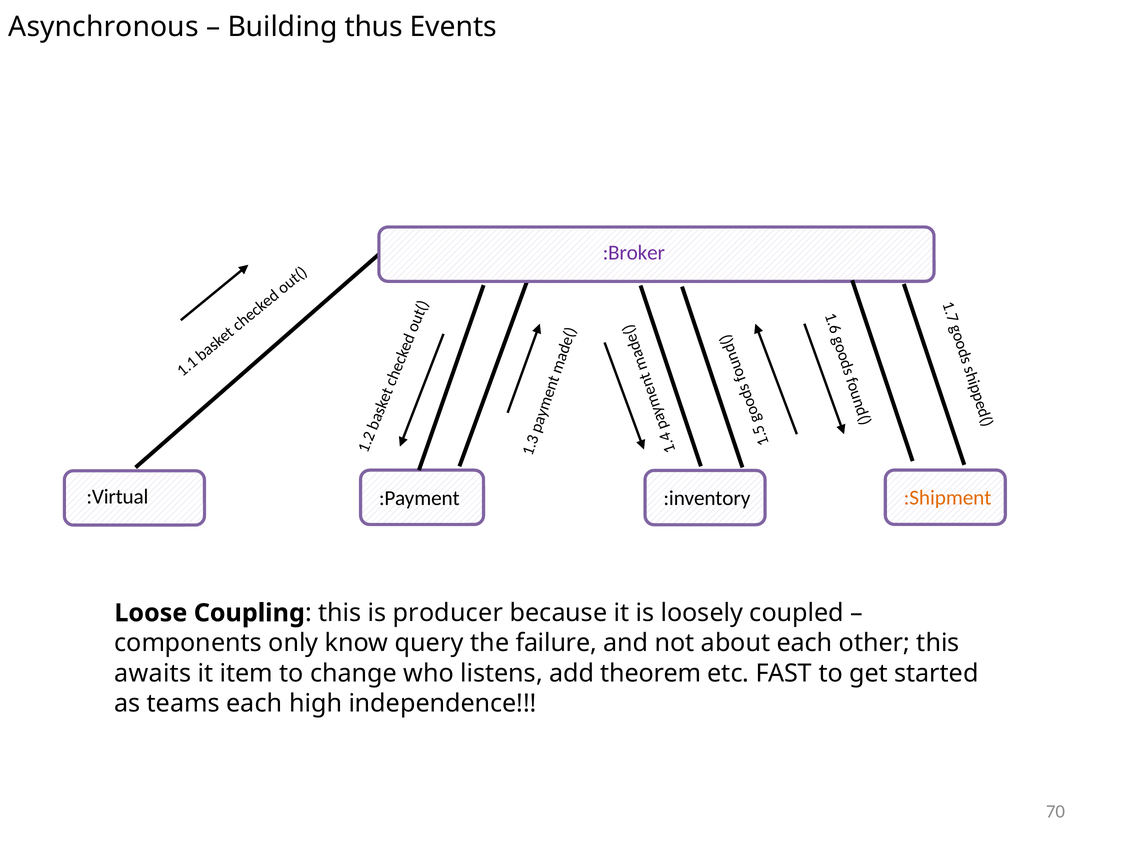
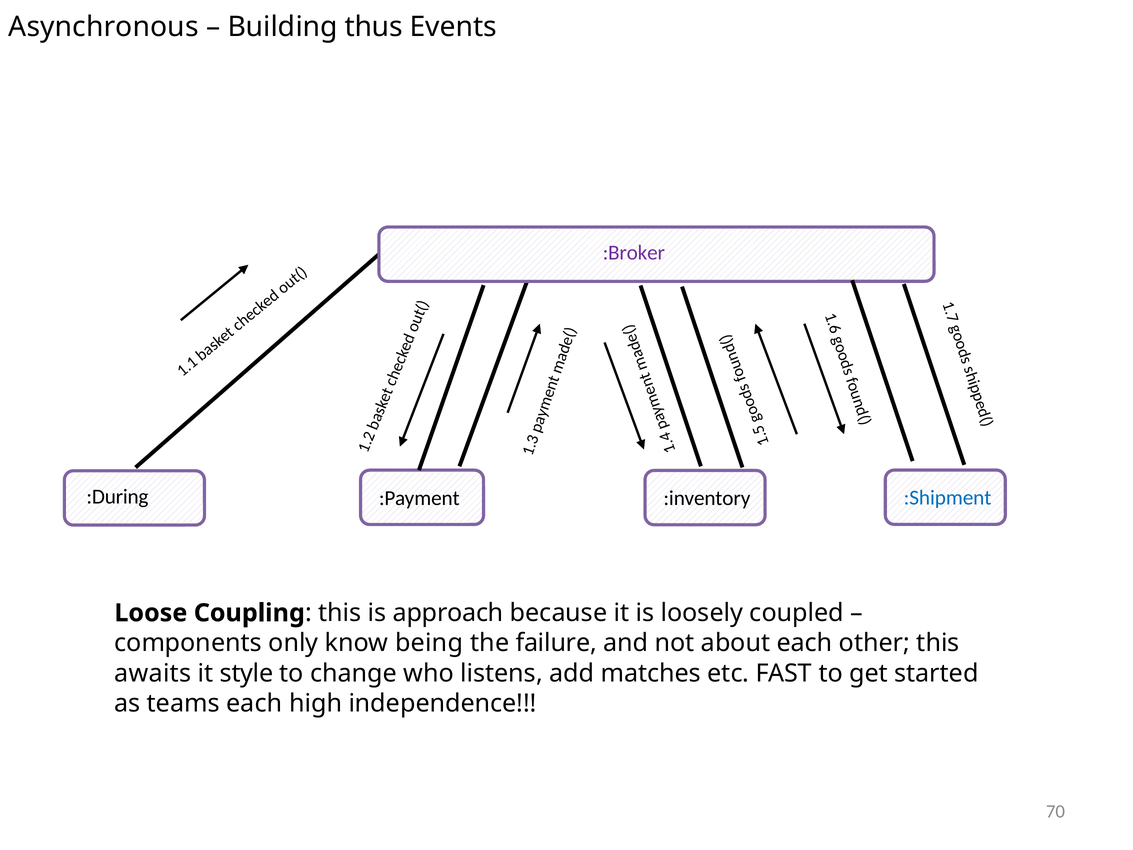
:Virtual: :Virtual -> :During (117, 496)
:Shipment colour: orange -> blue (948, 498)
producer: producer -> approach (448, 613)
query: query -> being (429, 643)
item: item -> style (247, 673)
theorem: theorem -> matches (651, 673)
